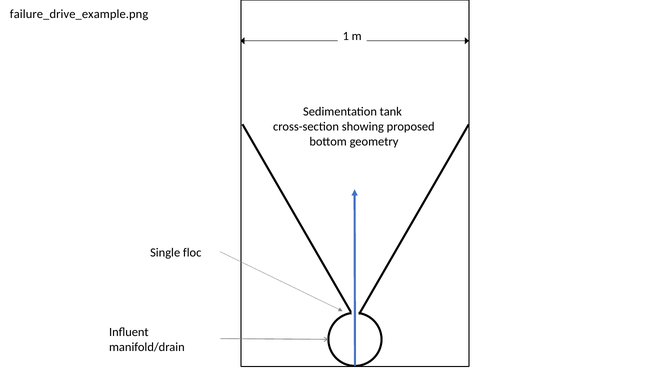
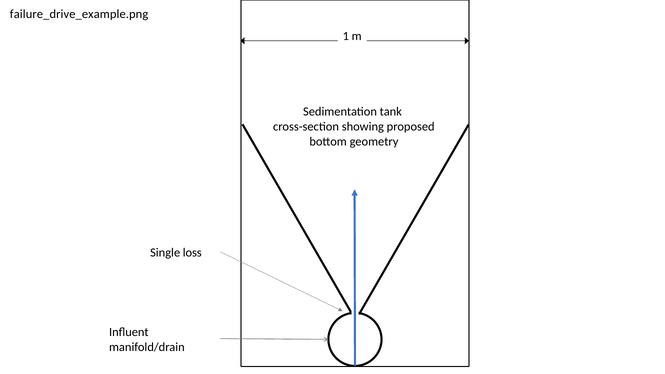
floc: floc -> loss (192, 253)
